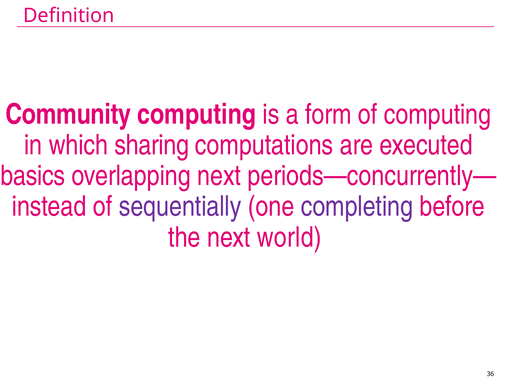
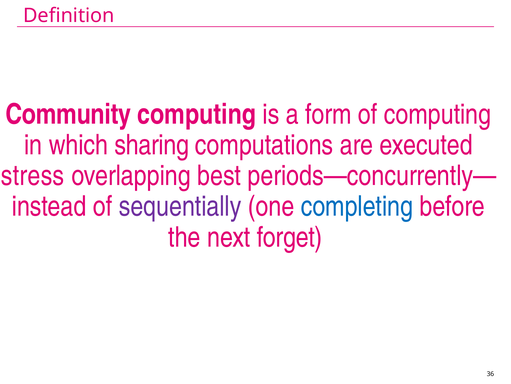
basics: basics -> stress (33, 176)
overlapping next: next -> best (219, 176)
completing colour: purple -> blue (357, 206)
world: world -> forget (290, 237)
